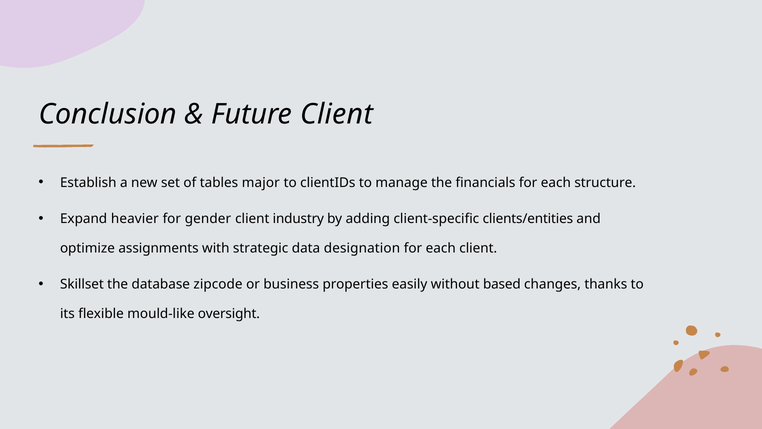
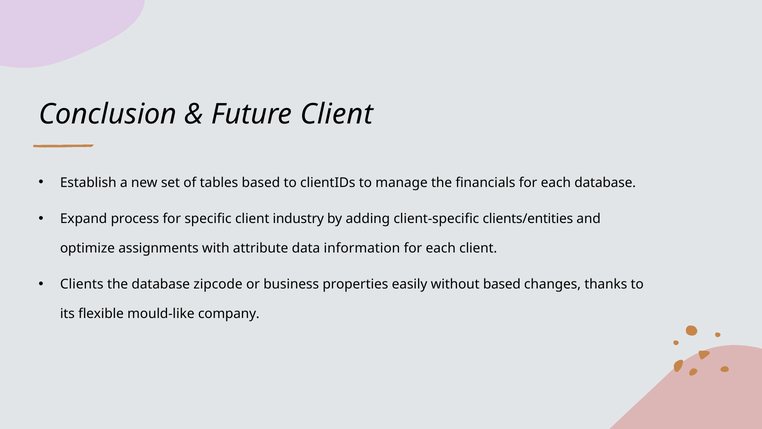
tables major: major -> based (261, 182)
each structure: structure -> database (605, 182)
heavier: heavier -> process (135, 219)
gender: gender -> specific (208, 219)
strategic: strategic -> attribute (261, 248)
designation: designation -> information (362, 248)
Skillset: Skillset -> Clients (82, 284)
oversight: oversight -> company (229, 313)
